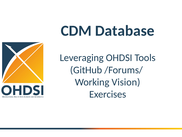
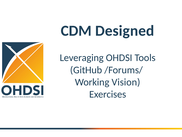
Database: Database -> Designed (125, 31)
